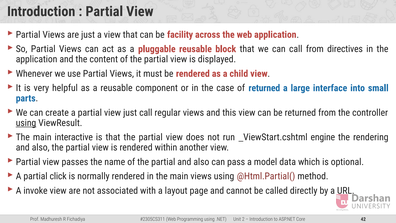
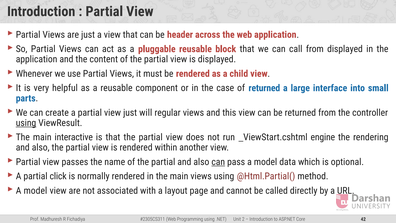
facility: facility -> header (180, 35)
from directives: directives -> displayed (345, 49)
just call: call -> will (146, 113)
can underline: none -> present (218, 162)
invoke: invoke -> model (35, 191)
